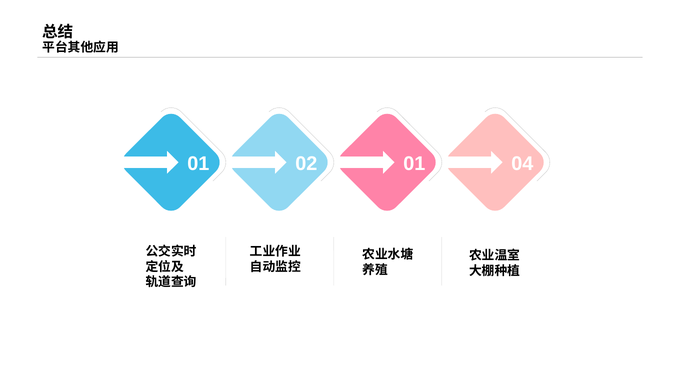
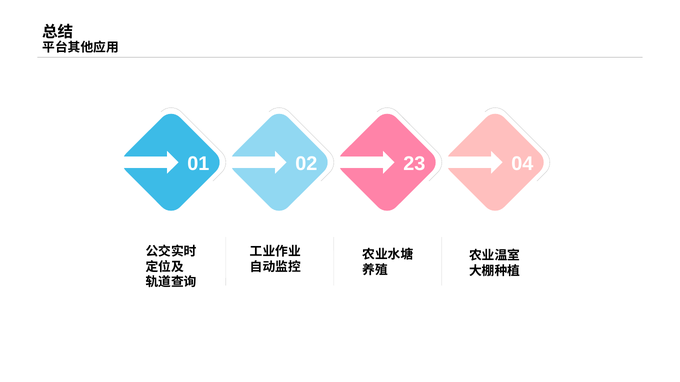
02 01: 01 -> 23 (414, 164)
